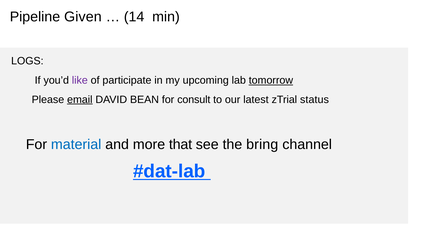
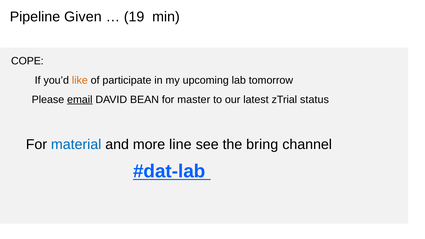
14: 14 -> 19 (134, 17)
LOGS: LOGS -> COPE (27, 61)
like colour: purple -> orange (80, 80)
tomorrow underline: present -> none (271, 80)
consult: consult -> master (194, 100)
that: that -> line (180, 145)
